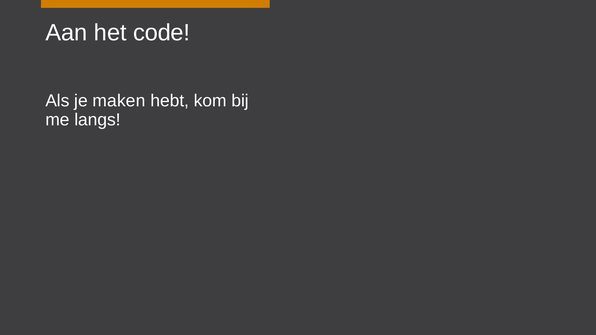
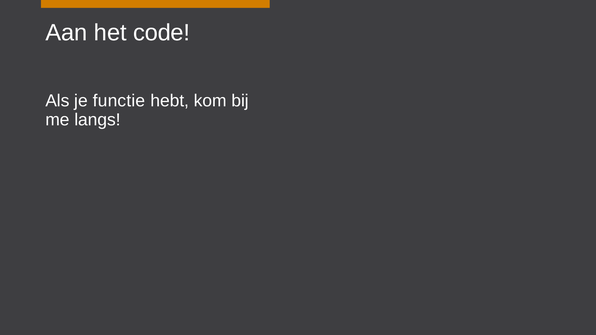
maken: maken -> functie (119, 101)
